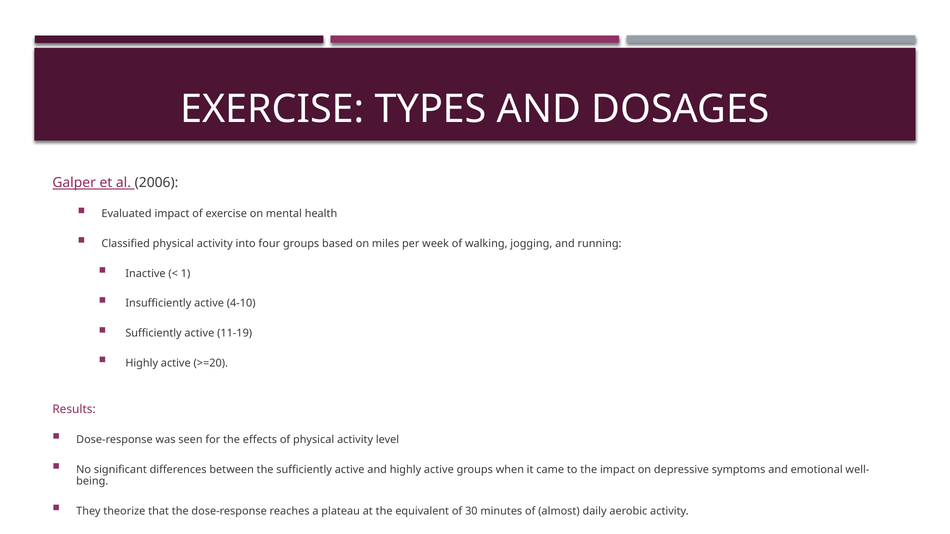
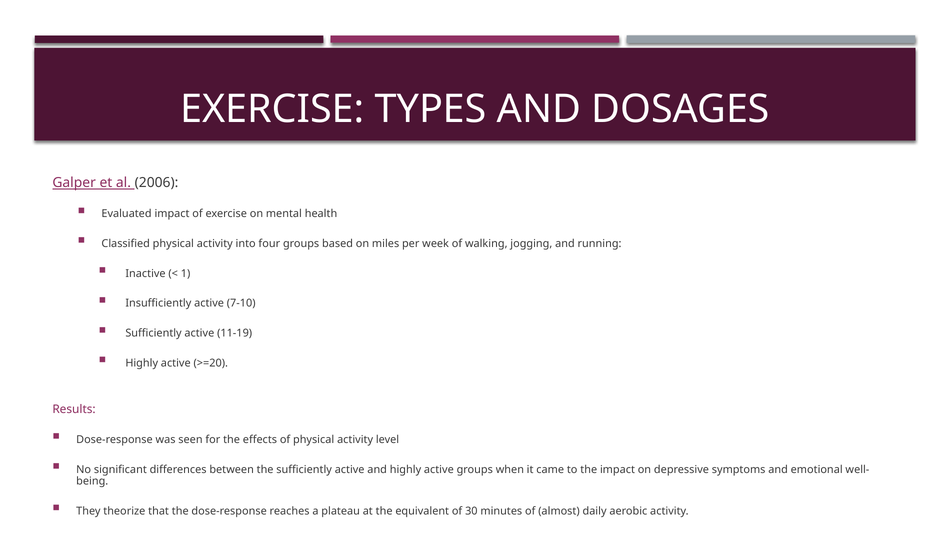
4-10: 4-10 -> 7-10 (241, 304)
